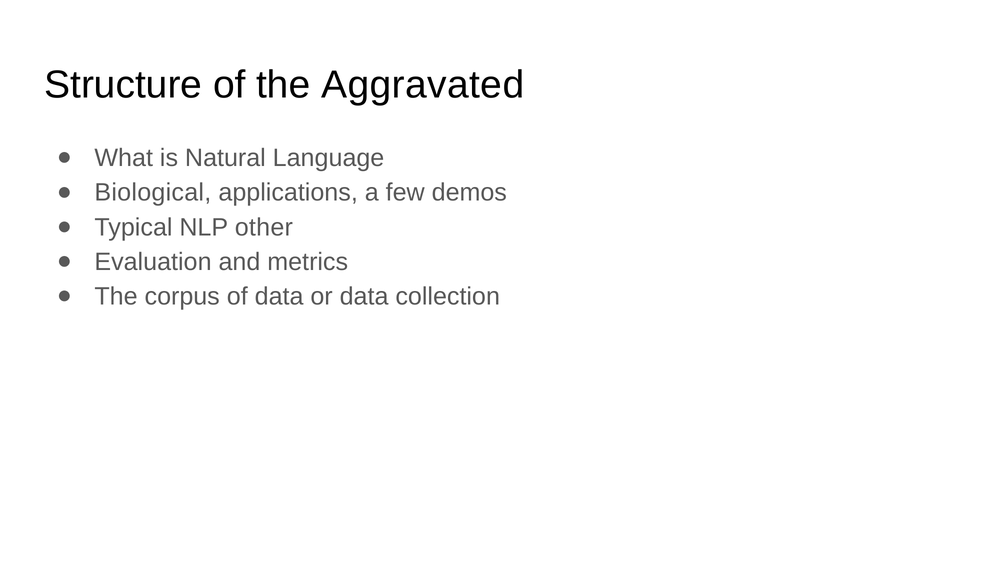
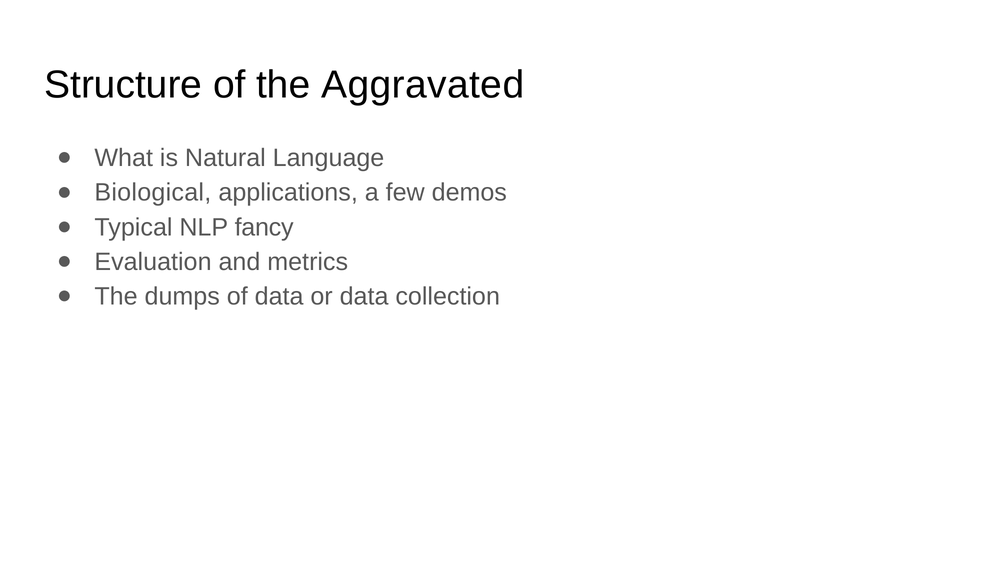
other: other -> fancy (264, 227)
corpus: corpus -> dumps (182, 296)
